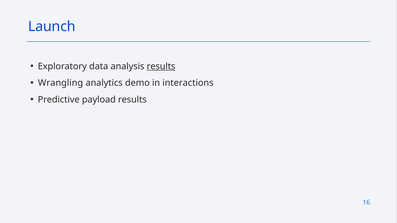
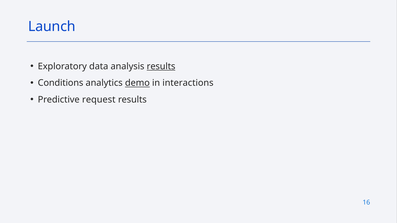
Wrangling: Wrangling -> Conditions (61, 83)
demo underline: none -> present (137, 83)
payload: payload -> request (99, 100)
